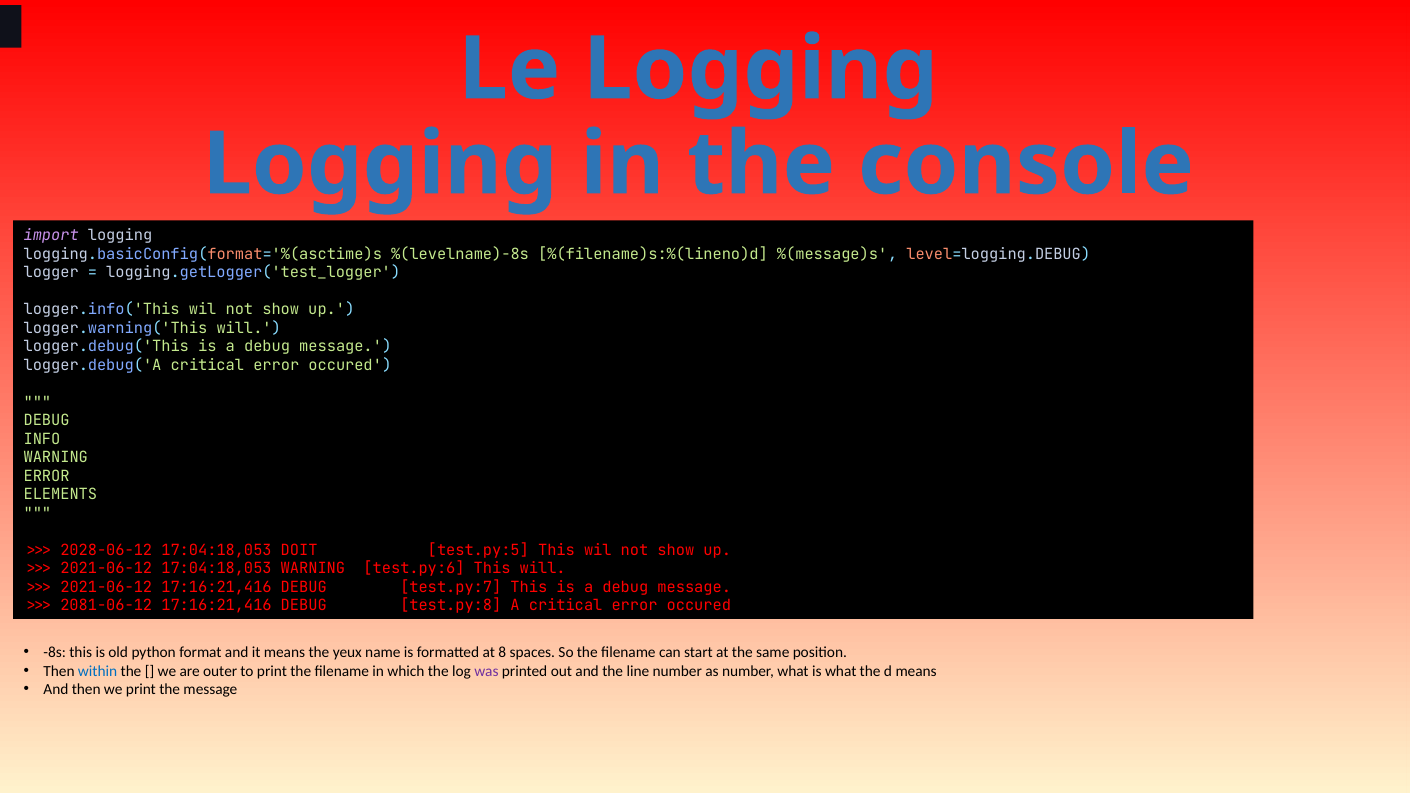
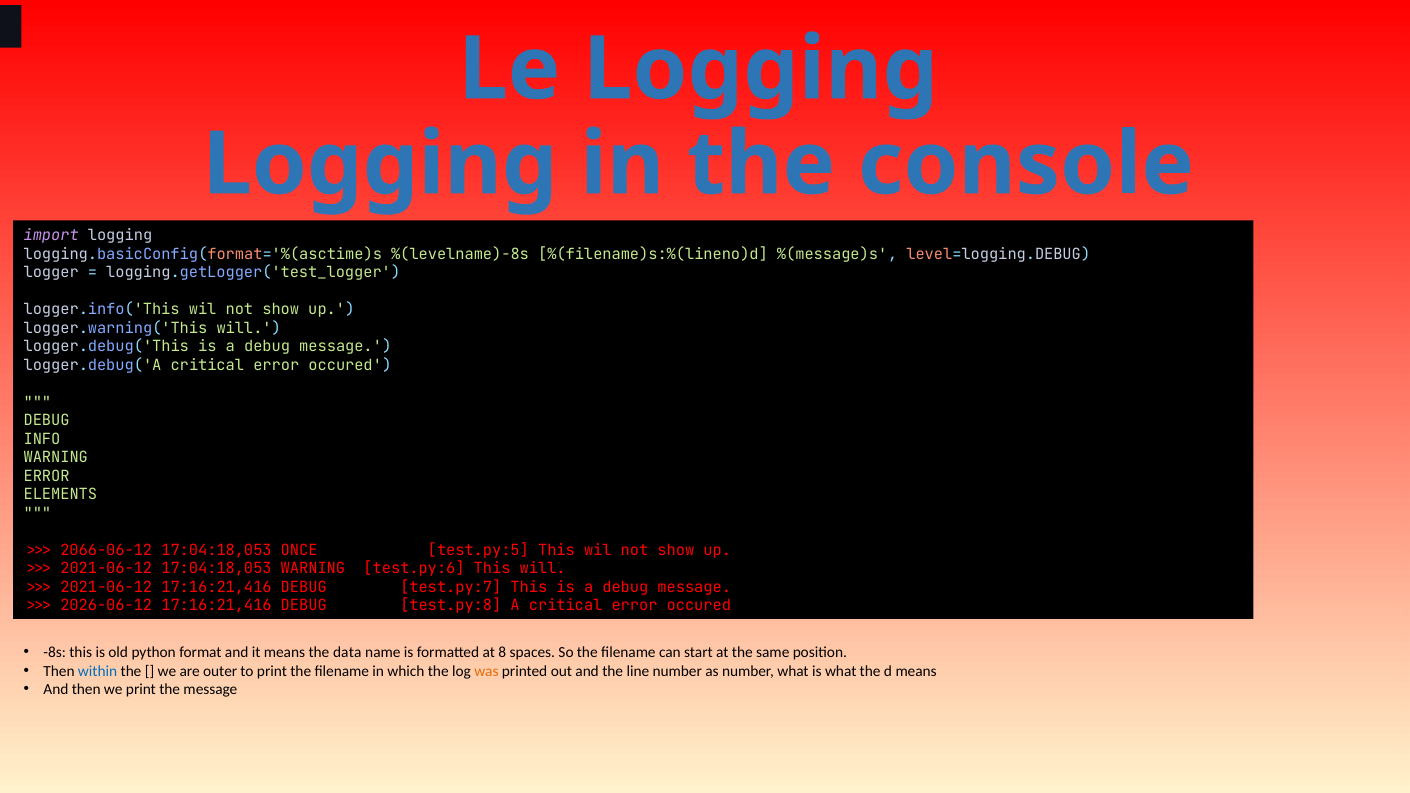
2028-06-12: 2028-06-12 -> 2066-06-12 (106, 550)
DOIT: DOIT -> ONCE (299, 550)
2081-06-12: 2081-06-12 -> 2026-06-12 (106, 606)
yeux: yeux -> data (347, 653)
was colour: purple -> orange (486, 671)
